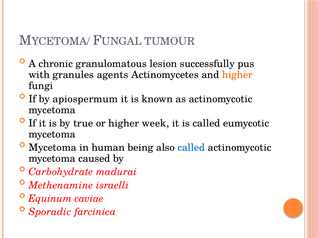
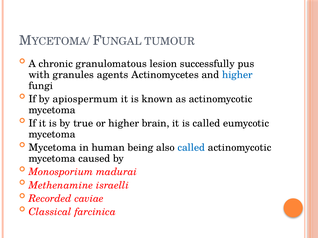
higher colour: orange -> blue (237, 75)
week: week -> brain (156, 124)
Carbohydrate: Carbohydrate -> Monosporium (61, 172)
Equinum: Equinum -> Recorded (50, 199)
Sporadic: Sporadic -> Classical (50, 212)
